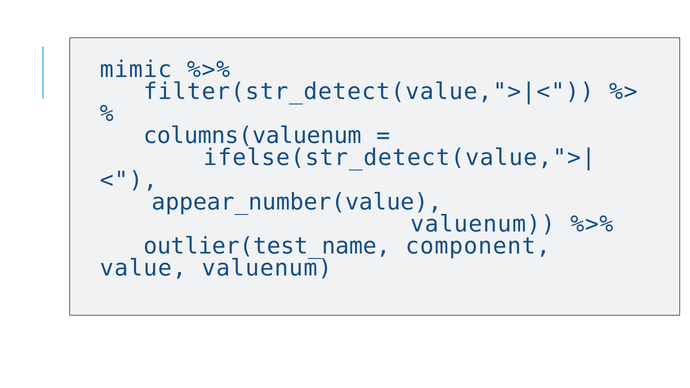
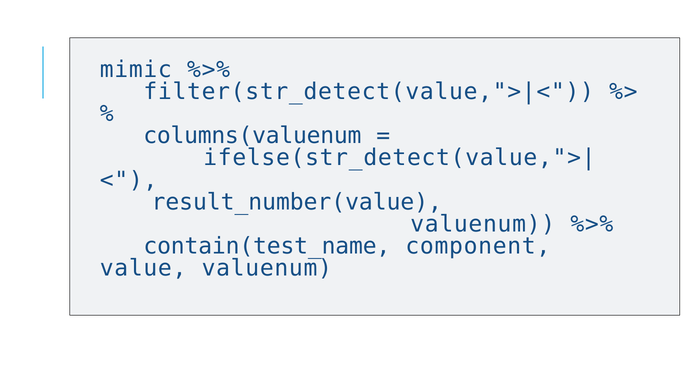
appear_number(value: appear_number(value -> result_number(value (297, 202)
outlier(test_name: outlier(test_name -> contain(test_name (267, 246)
